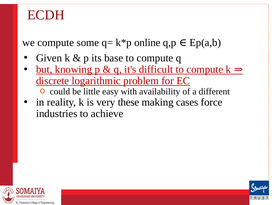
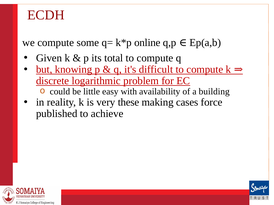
base: base -> total (114, 58)
different: different -> building (214, 92)
industries: industries -> published (57, 114)
